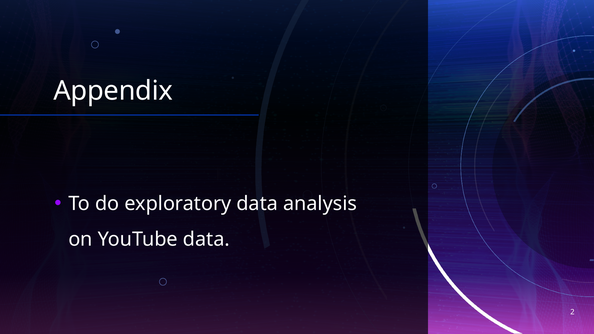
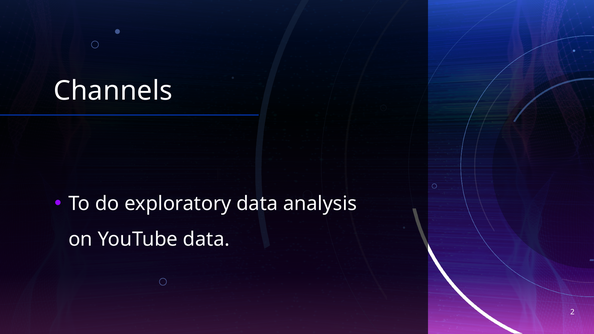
Appendix: Appendix -> Channels (113, 91)
